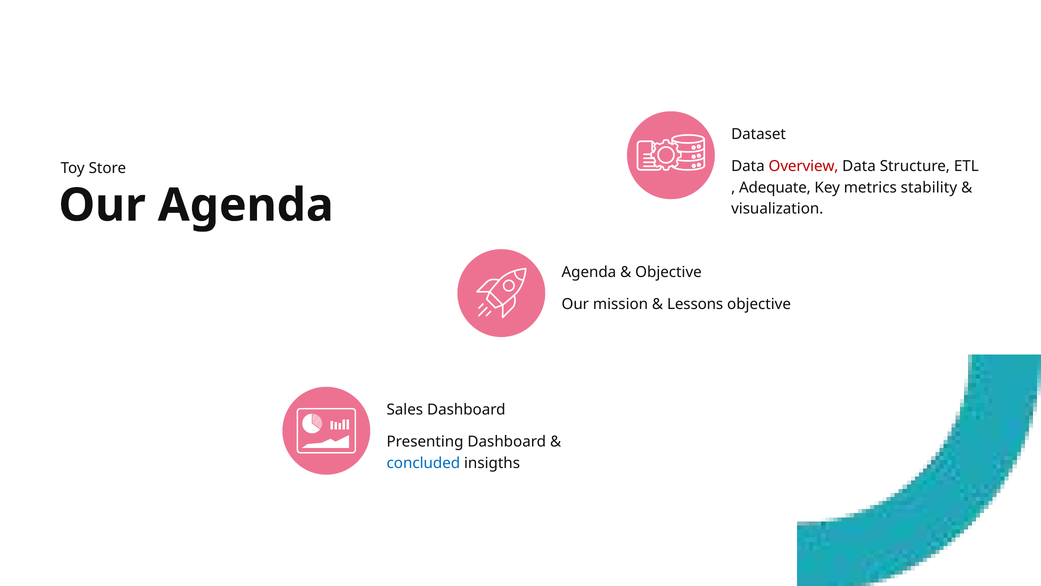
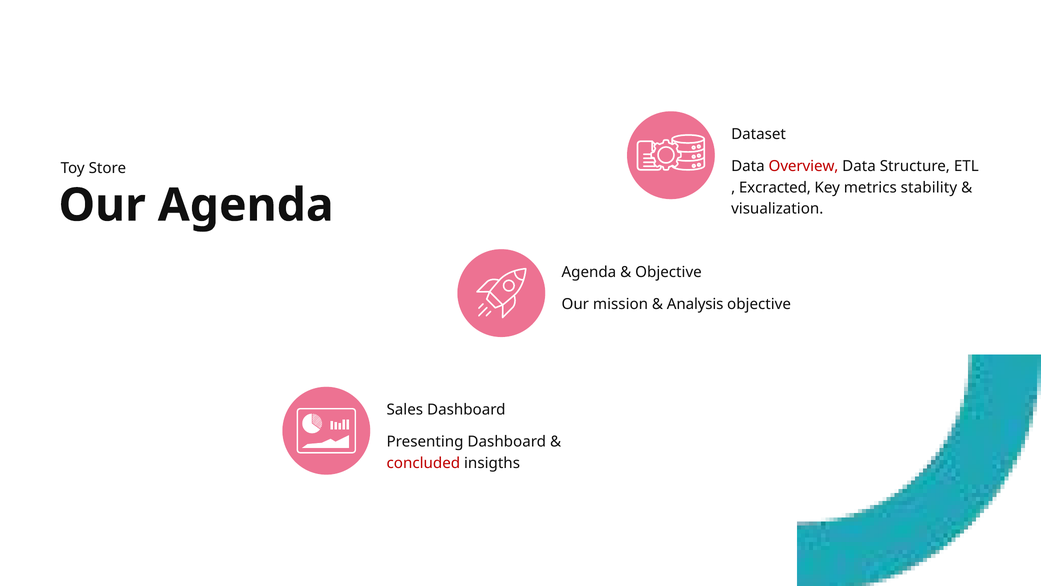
Adequate: Adequate -> Excracted (775, 187)
Lessons: Lessons -> Analysis (695, 304)
concluded colour: blue -> red (423, 463)
